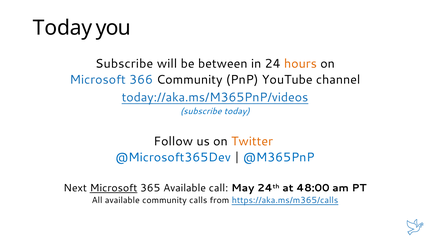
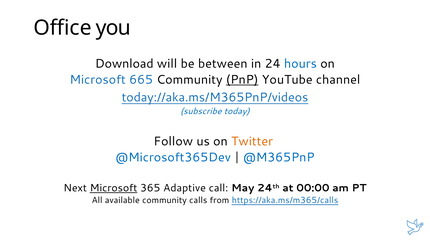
Today: Today -> Office (62, 28)
Subscribe: Subscribe -> Download (124, 64)
hours colour: orange -> blue (300, 64)
366: 366 -> 665 (141, 80)
PnP underline: none -> present (242, 80)
365 Available: Available -> Adaptive (185, 188)
48:00: 48:00 -> 00:00 (313, 188)
